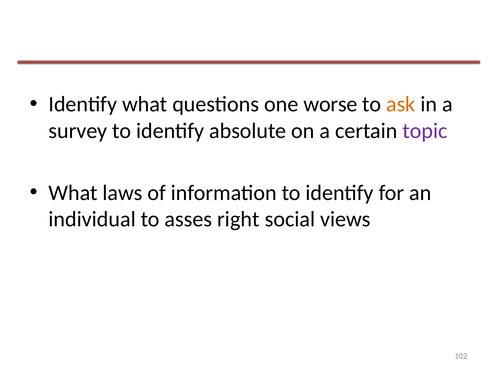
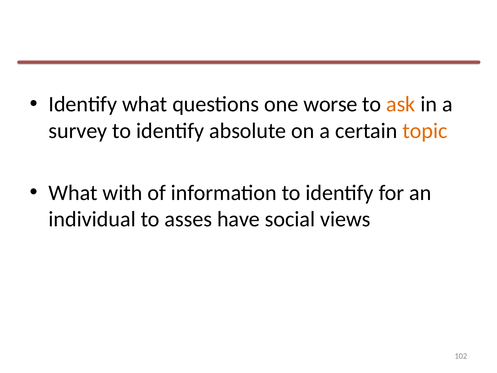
topic colour: purple -> orange (425, 131)
laws: laws -> with (122, 193)
right: right -> have (238, 219)
